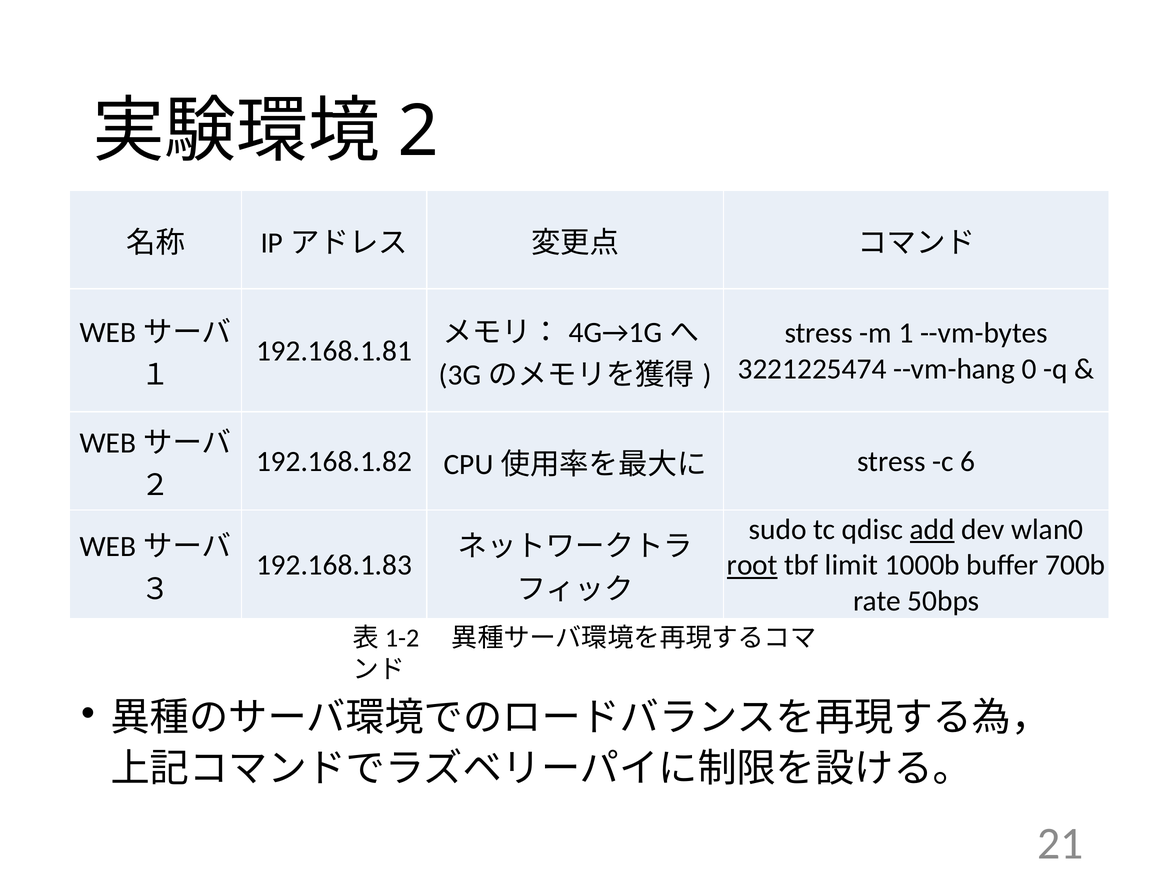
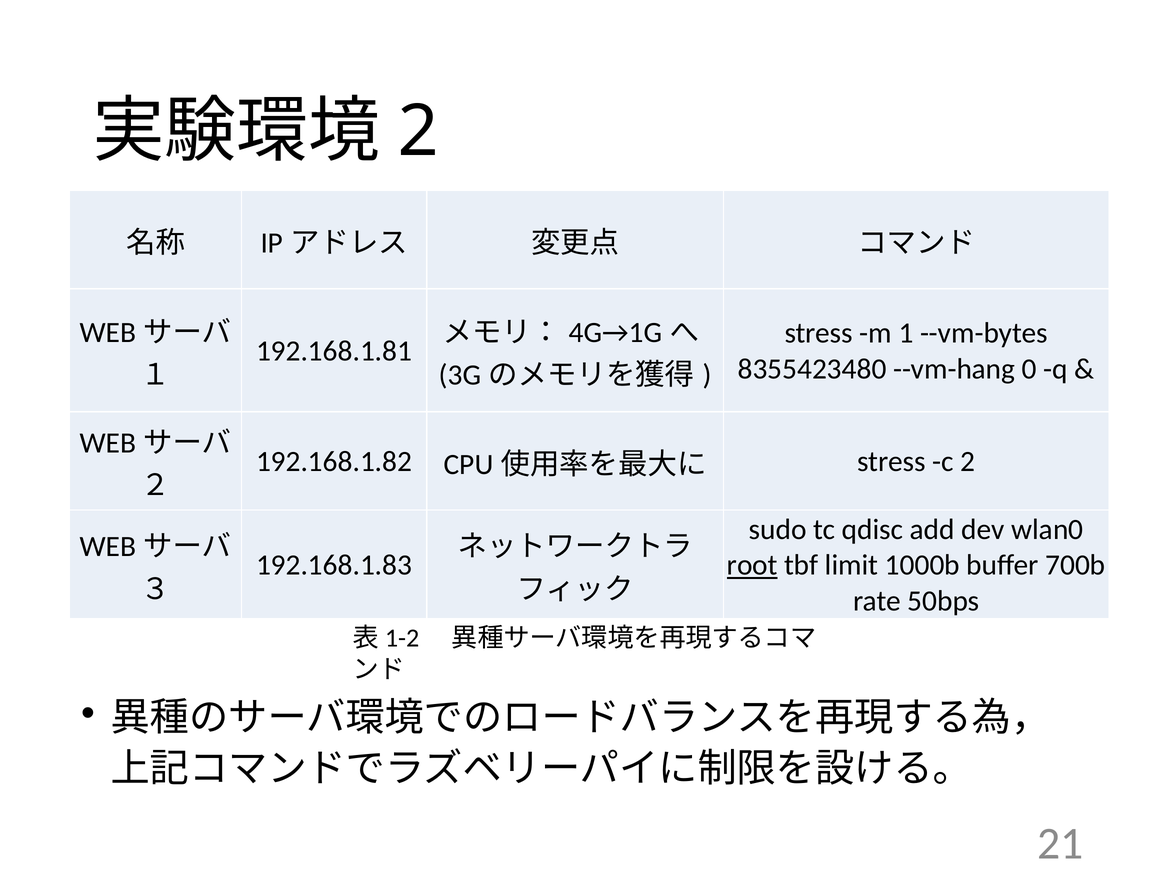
3221225474: 3221225474 -> 8355423480 (812, 369)
c 6: 6 -> 2 (968, 462)
add underline: present -> none (932, 529)
